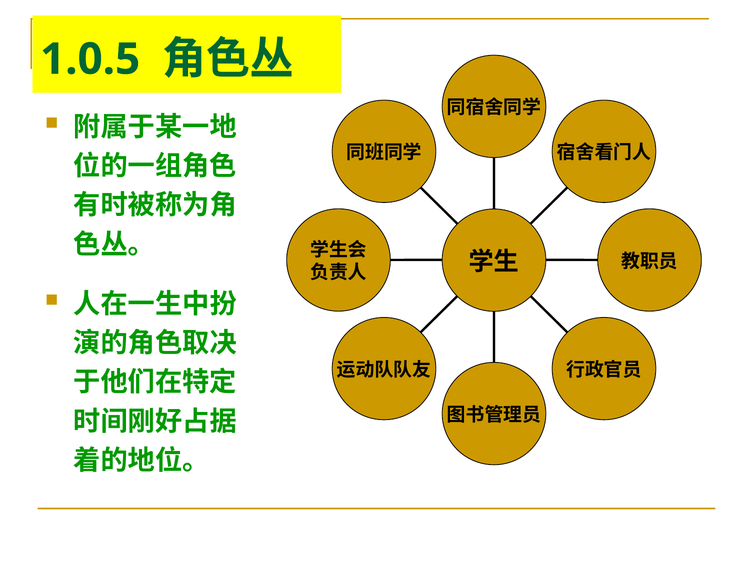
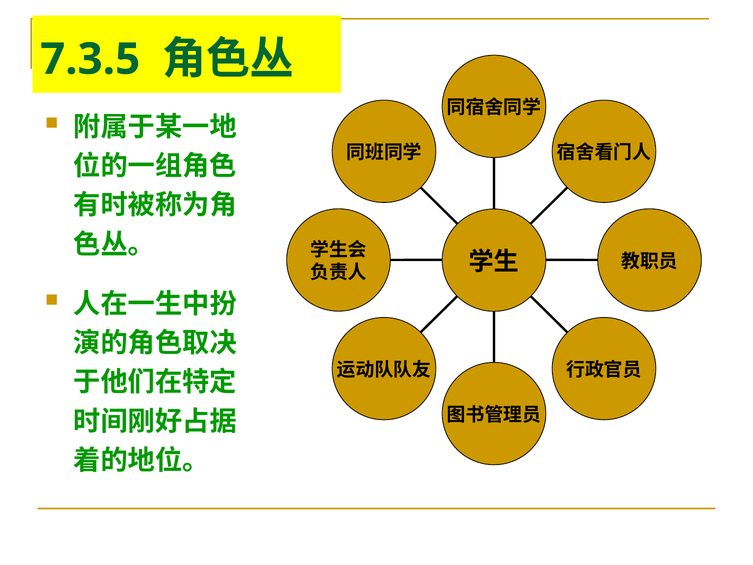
1.0.5: 1.0.5 -> 7.3.5 (90, 59)
